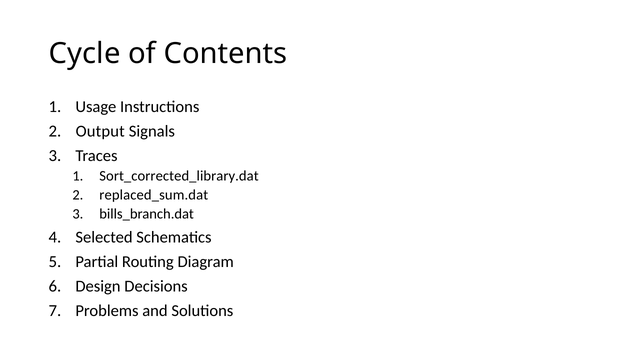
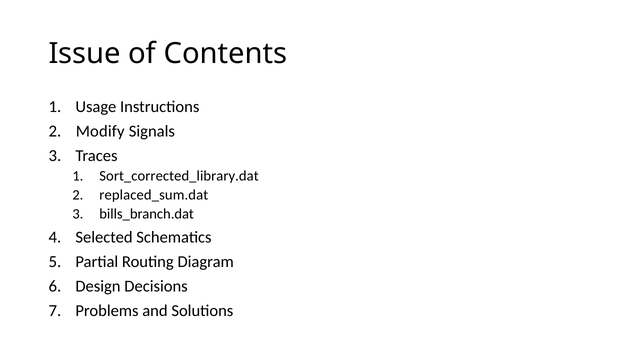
Cycle: Cycle -> Issue (85, 54)
Output: Output -> Modify (100, 131)
